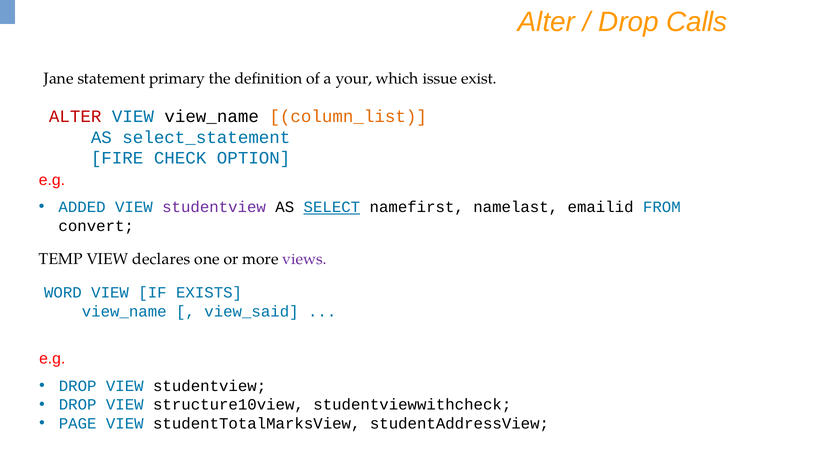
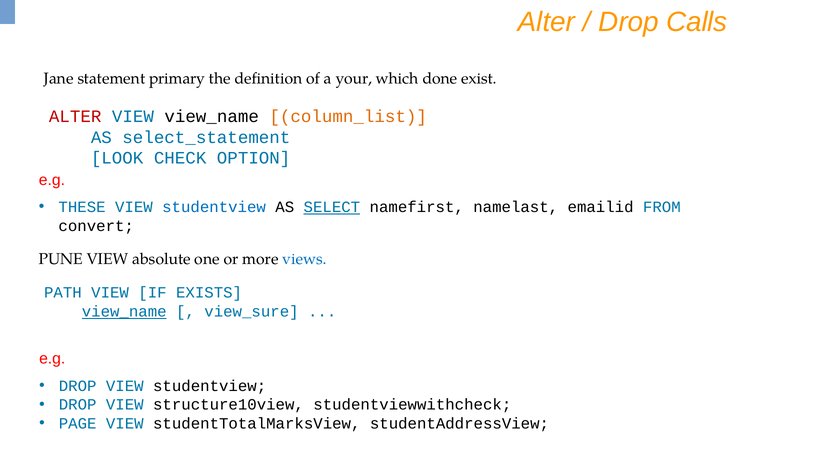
issue: issue -> done (440, 79)
FIRE: FIRE -> LOOK (117, 158)
ADDED: ADDED -> THESE (82, 207)
studentview colour: purple -> blue (214, 207)
TEMP: TEMP -> PUNE (61, 259)
declares: declares -> absolute (162, 259)
views colour: purple -> blue (305, 259)
WORD: WORD -> PATH (63, 293)
view_name underline: none -> present (124, 312)
view_said: view_said -> view_sure (251, 312)
